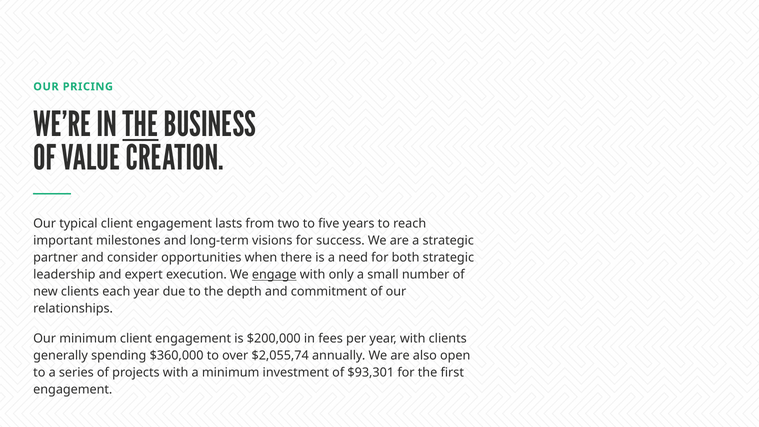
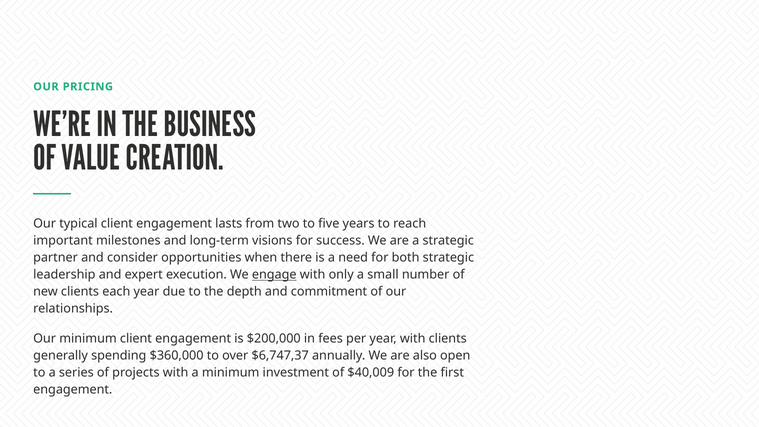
THE underline: present -> none (140, 125)
$2,055,74: $2,055,74 -> $6,747,37 (280, 355)
$93,301: $93,301 -> $40,009 (371, 372)
